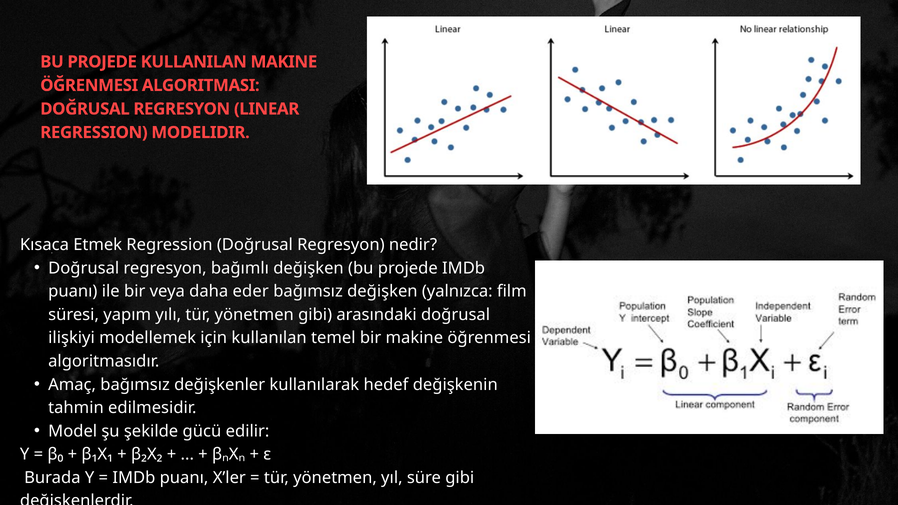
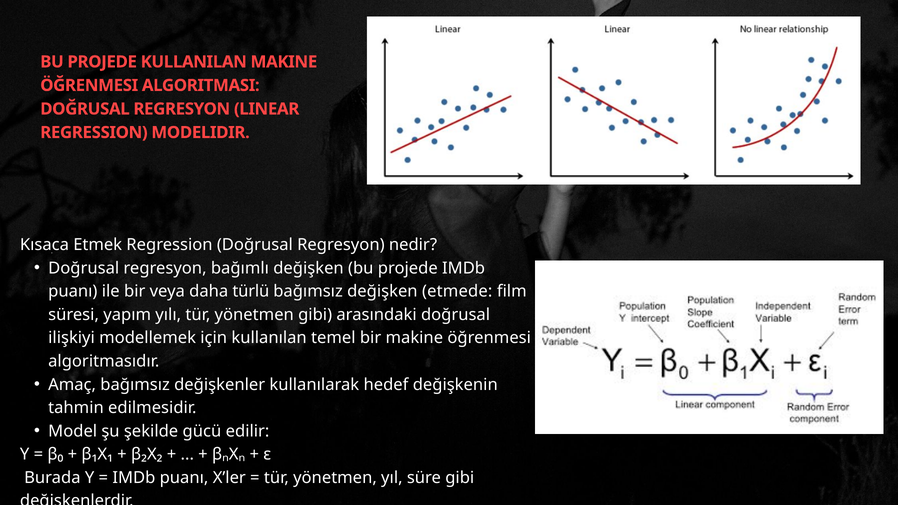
eder: eder -> türlü (251, 292)
yalnızca: yalnızca -> etmede (457, 292)
